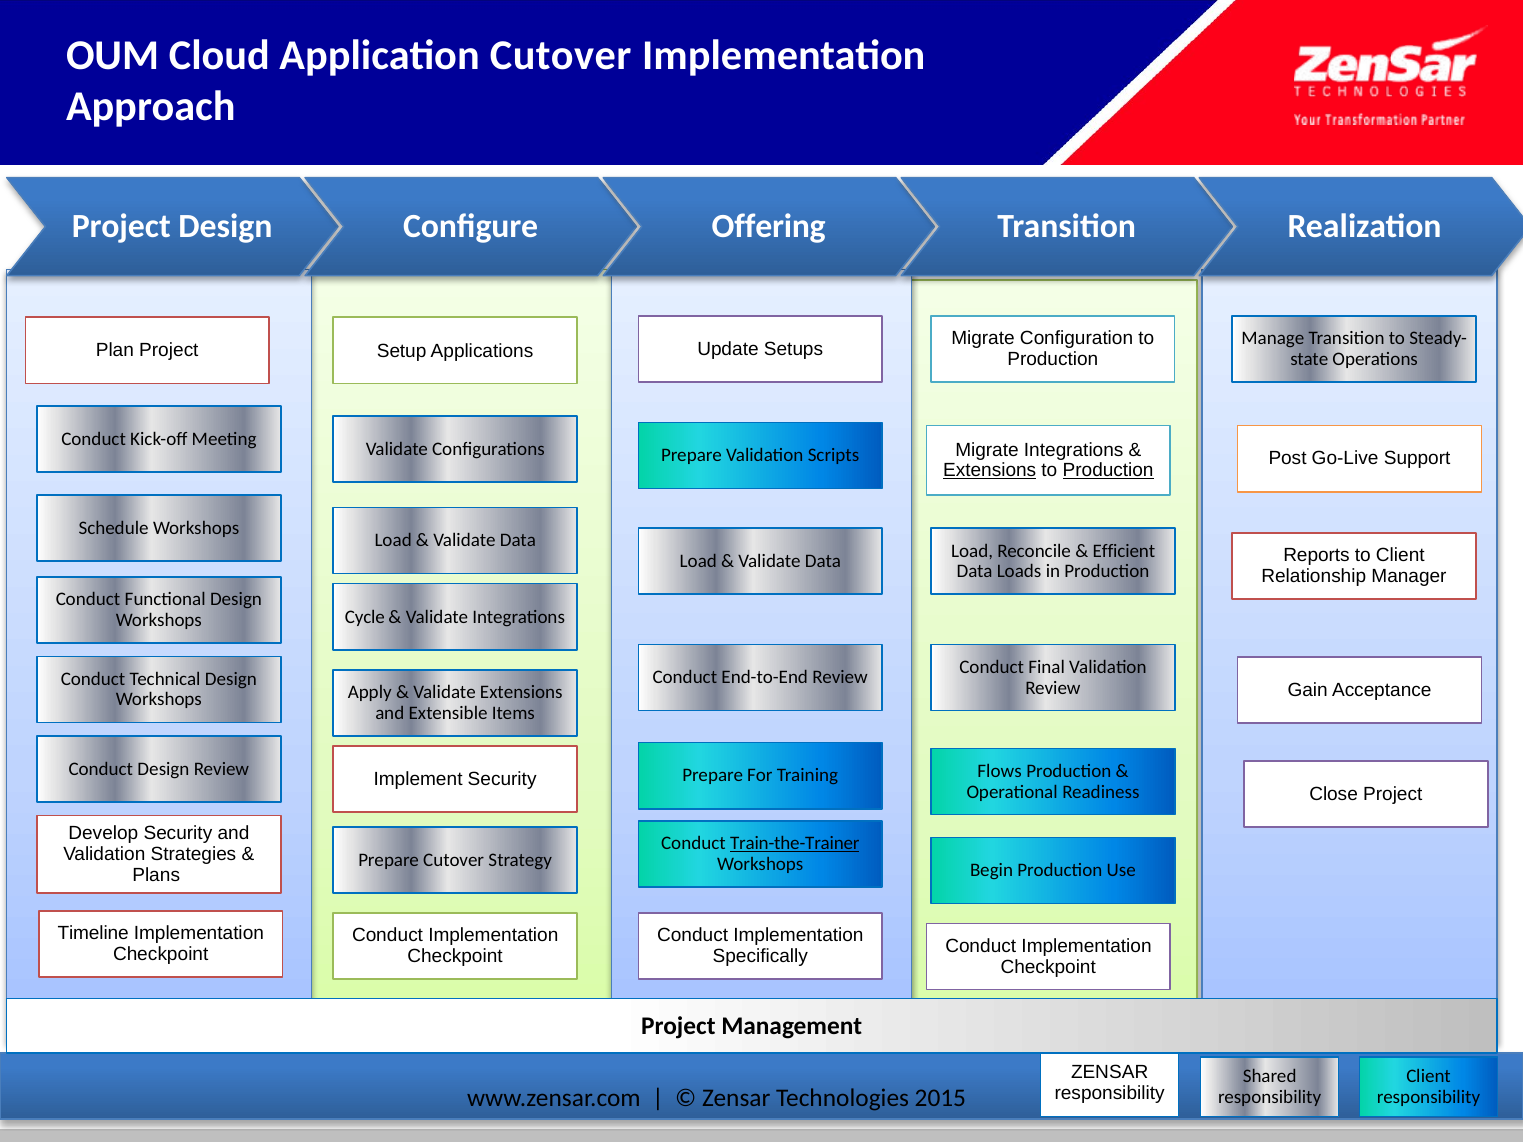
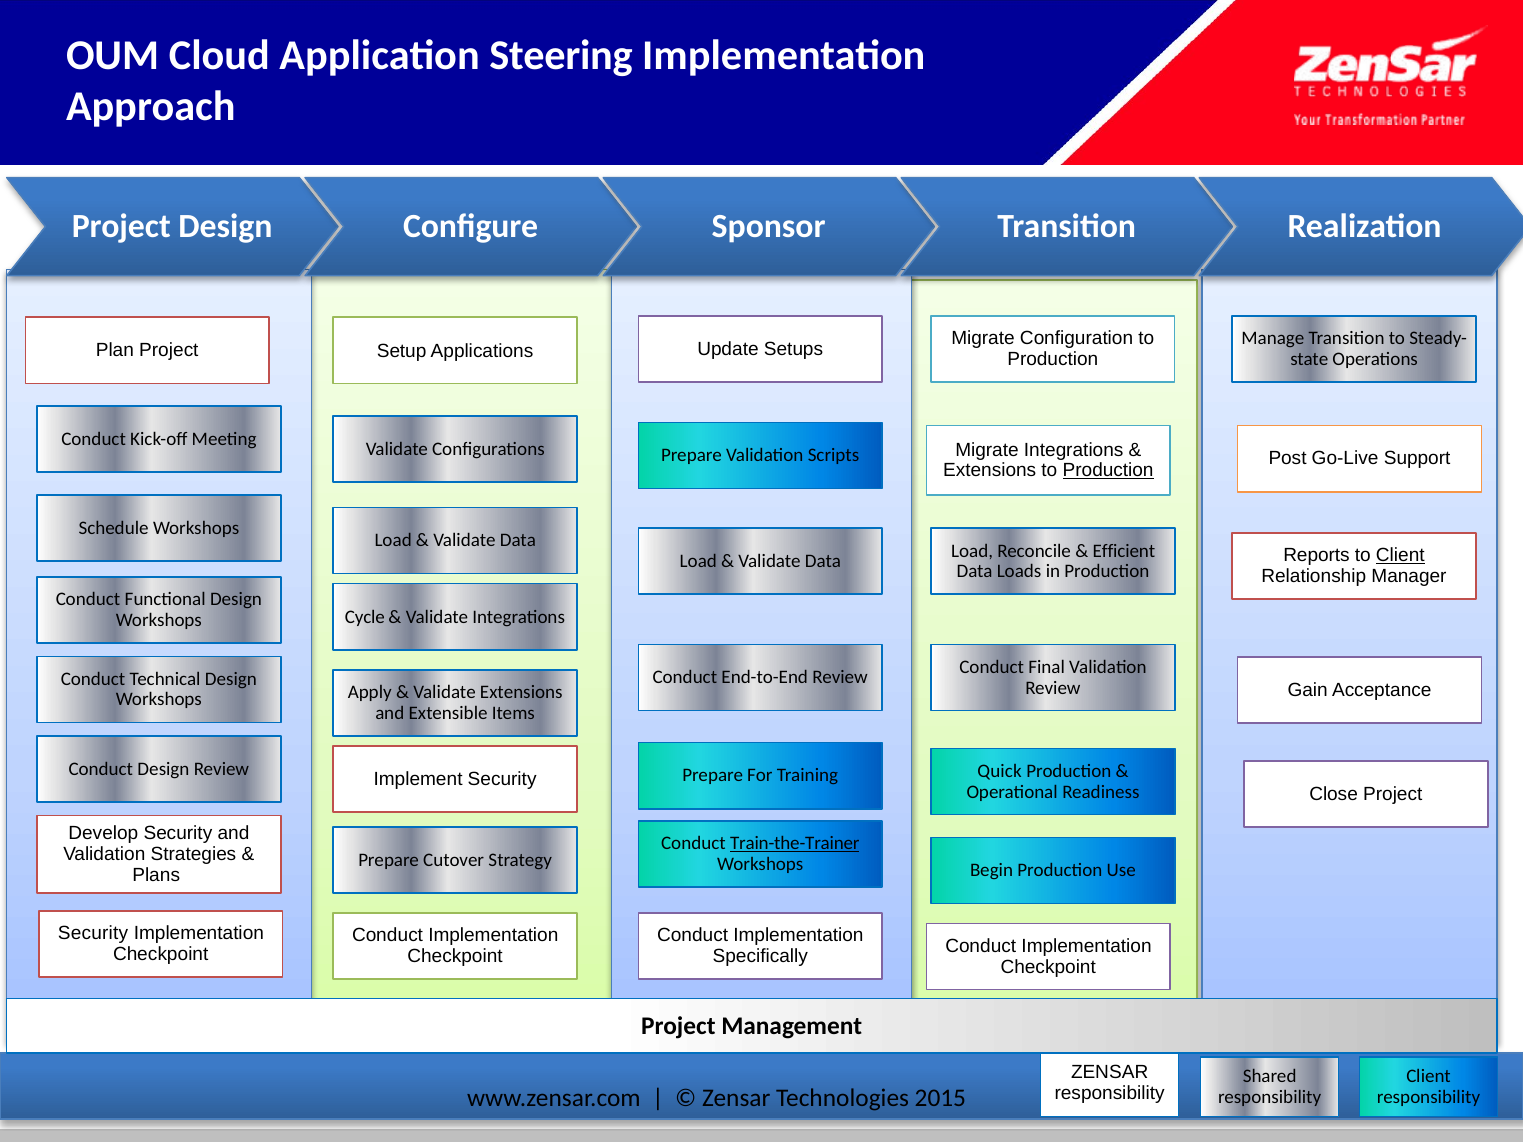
Application Cutover: Cutover -> Steering (561, 56)
Offering: Offering -> Sponsor (769, 226)
Extensions underline: present -> none (990, 471)
Client underline: none -> present (1400, 556)
Flows: Flows -> Quick (1000, 771)
Timeline: Timeline -> Security (93, 934)
